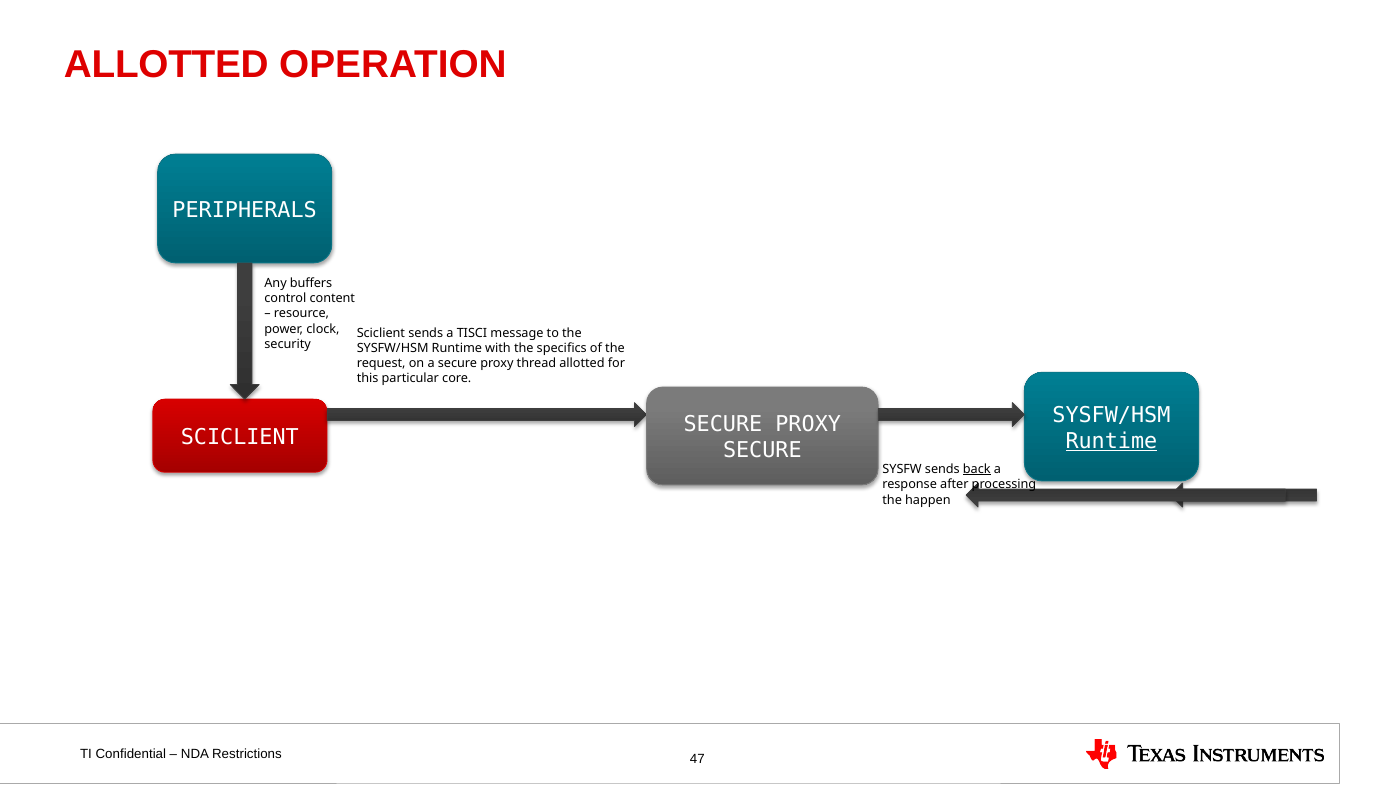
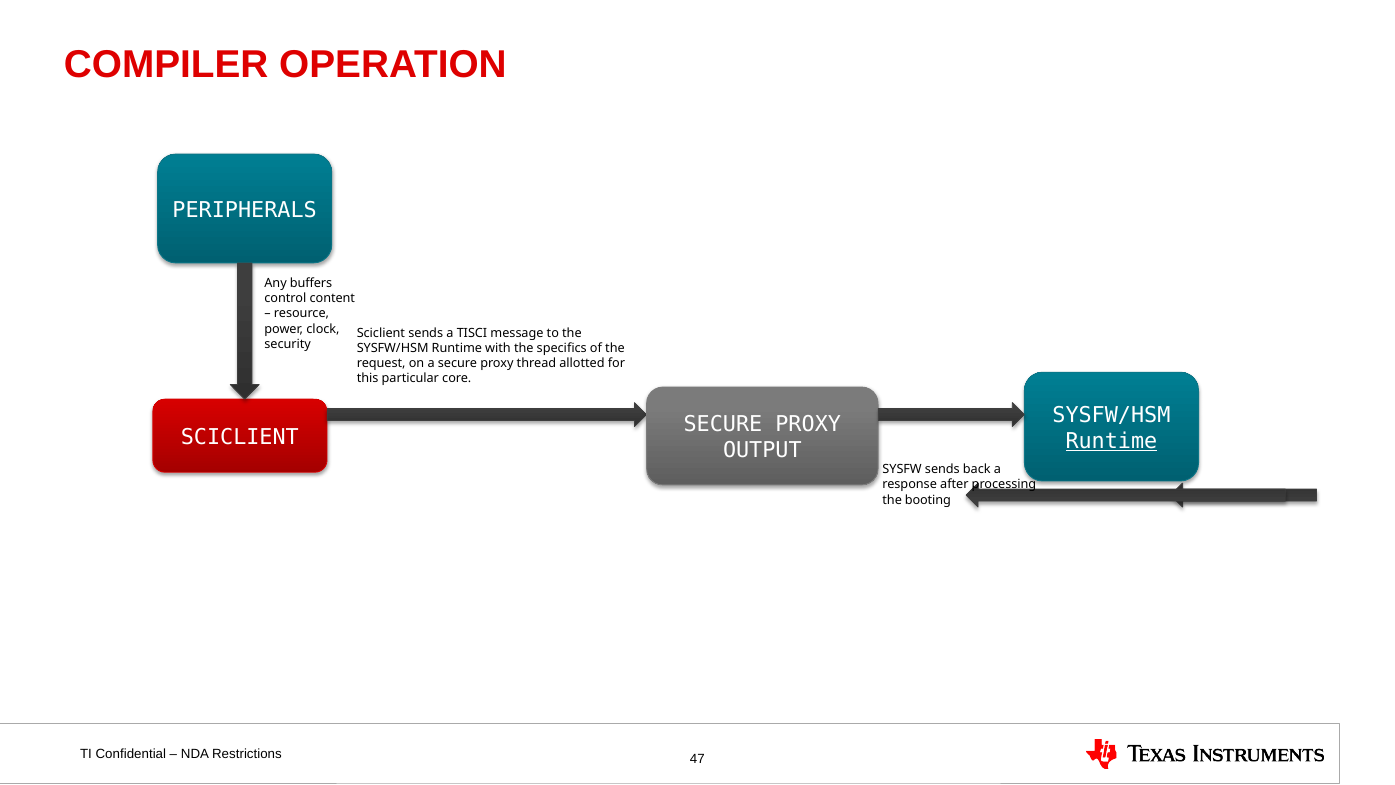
ALLOTTED: ALLOTTED -> COMPILER (166, 64)
SECURE: SECURE -> OUTPUT (762, 450)
back underline: present -> none (977, 469)
happen: happen -> booting (928, 500)
